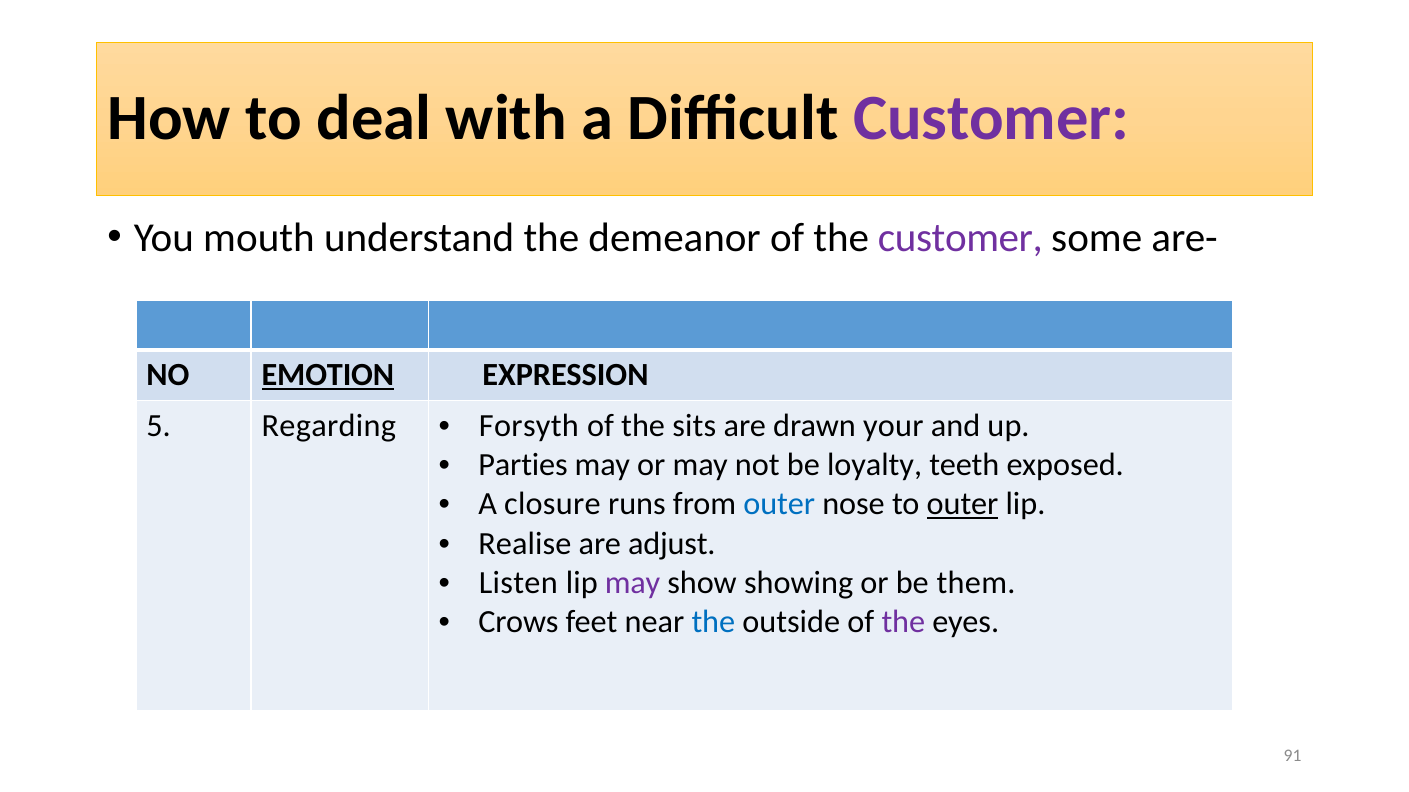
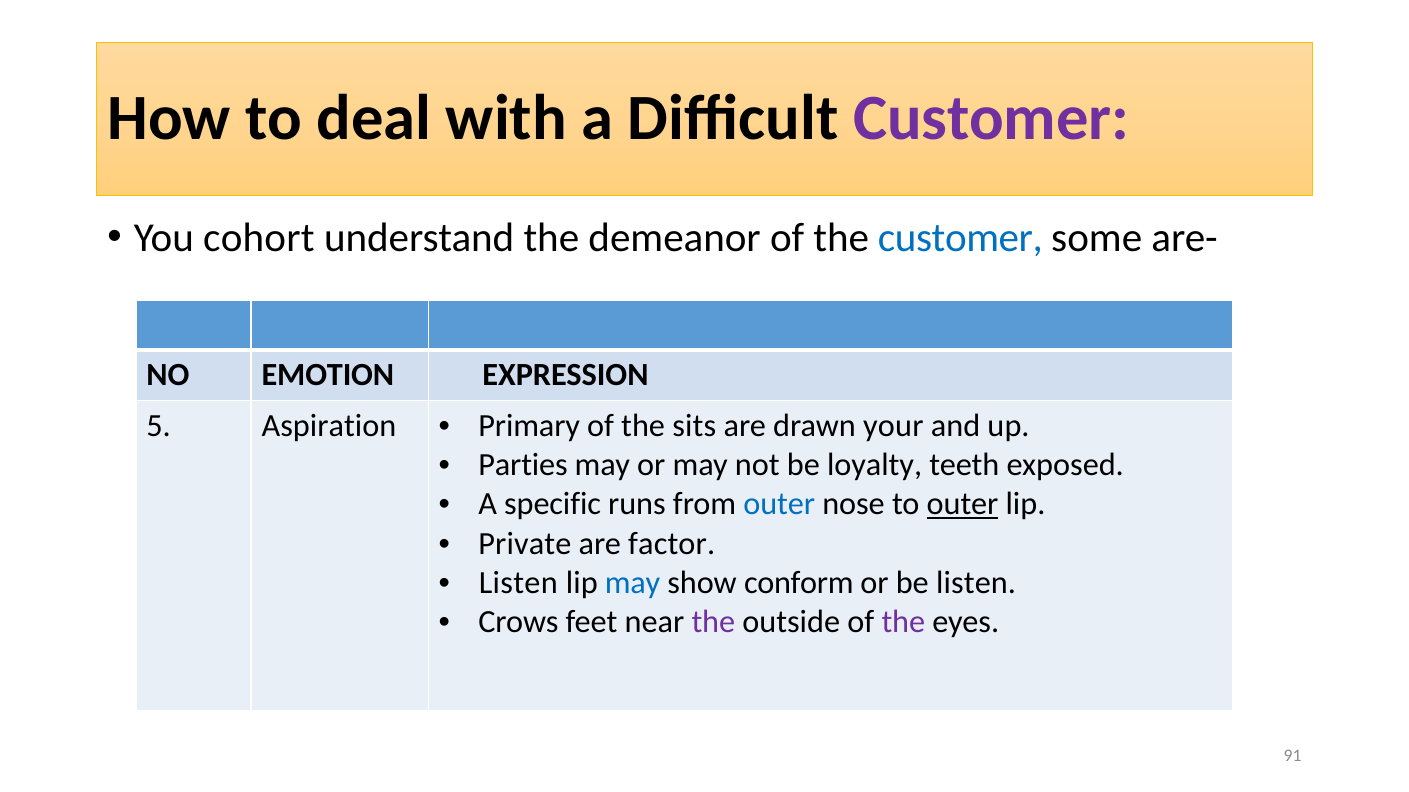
mouth: mouth -> cohort (259, 238)
customer colour: purple -> blue (960, 238)
EMOTION underline: present -> none (328, 376)
Regarding: Regarding -> Aspiration (329, 426)
Forsyth: Forsyth -> Primary (529, 426)
closure: closure -> specific (553, 505)
Realise: Realise -> Private (525, 544)
adjust: adjust -> factor (672, 544)
may colour: purple -> blue (633, 583)
showing: showing -> conform (799, 583)
be them: them -> listen (976, 583)
the colour: blue -> purple (713, 622)
